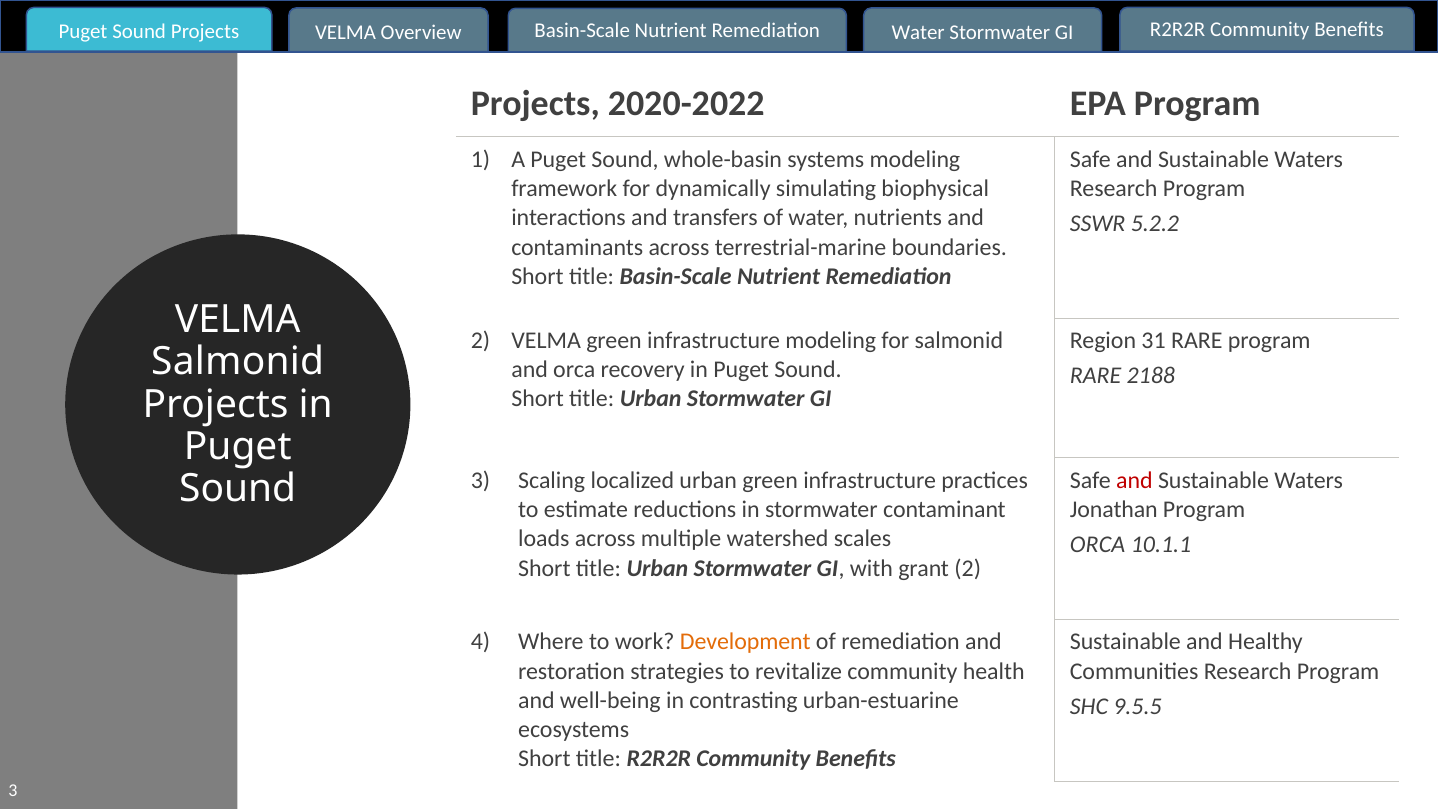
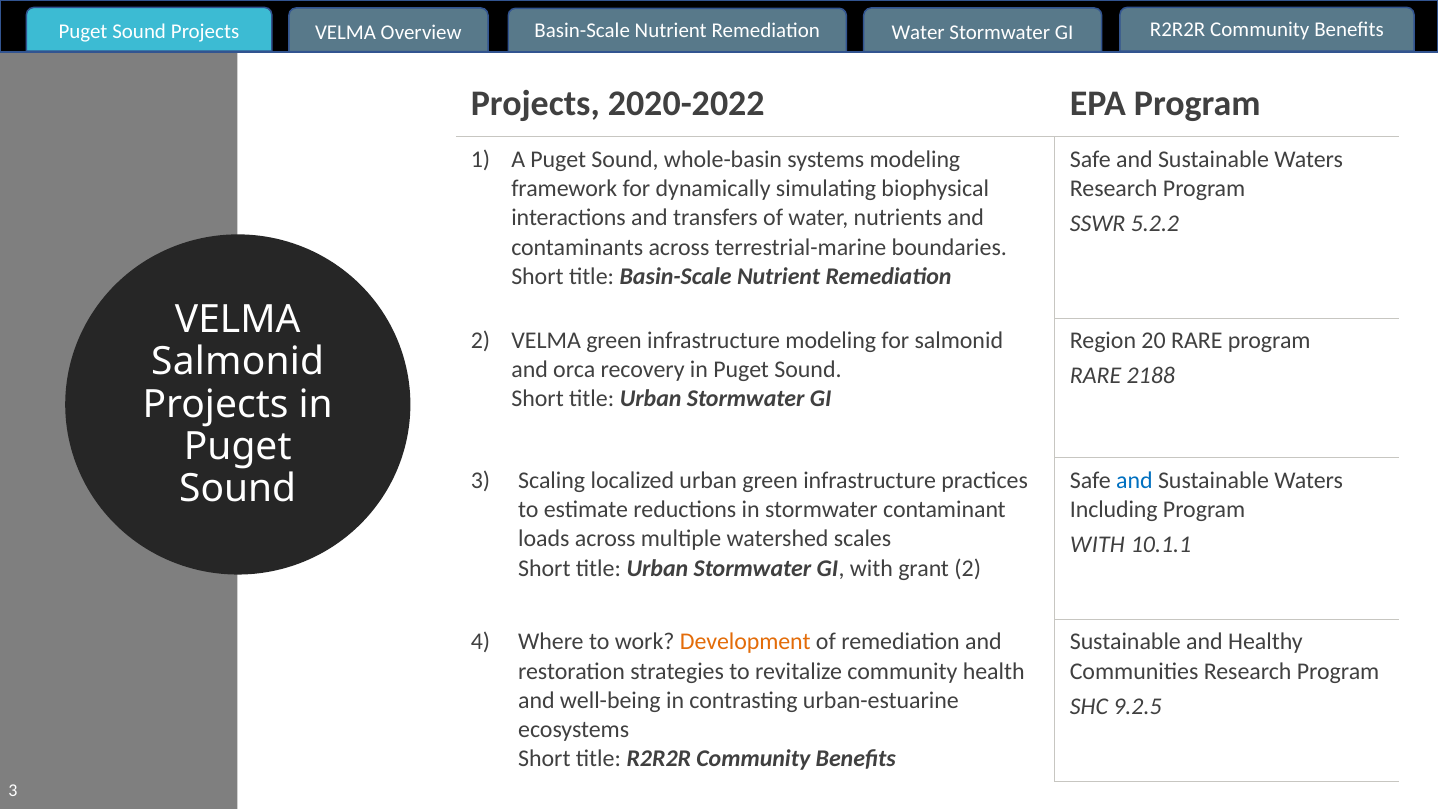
31: 31 -> 20 (1154, 340)
and colour: red -> blue (1134, 480)
Jonathan: Jonathan -> Including (1114, 510)
ORCA: ORCA -> WITH (1098, 545)
9.5.5: 9.5.5 -> 9.2.5 (1138, 706)
